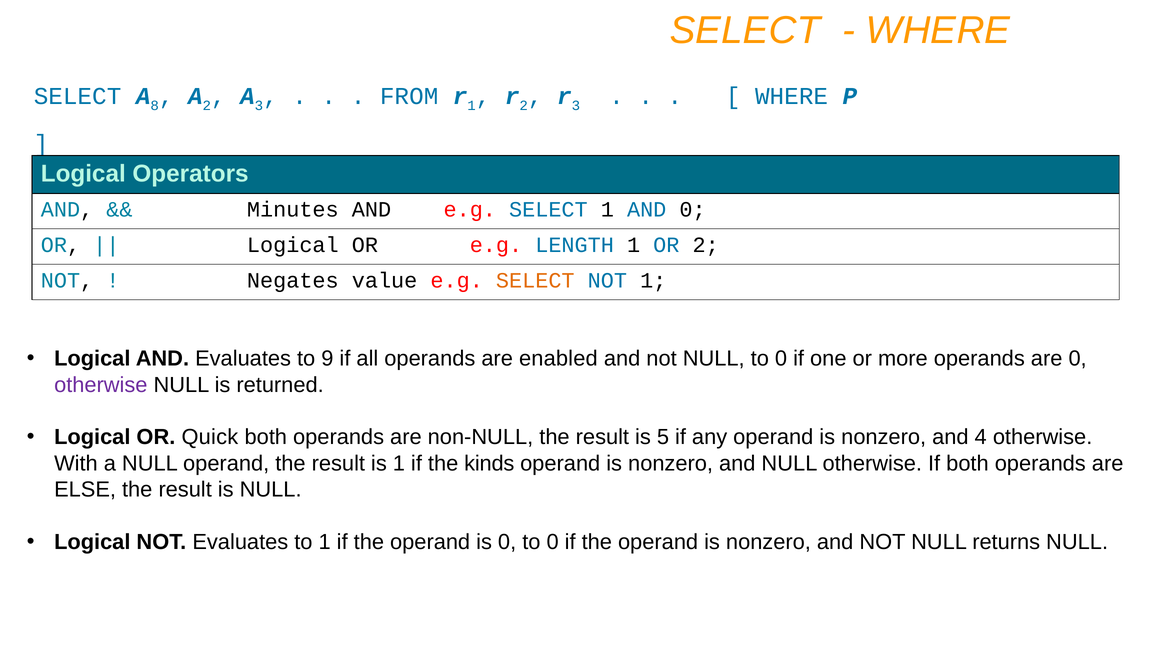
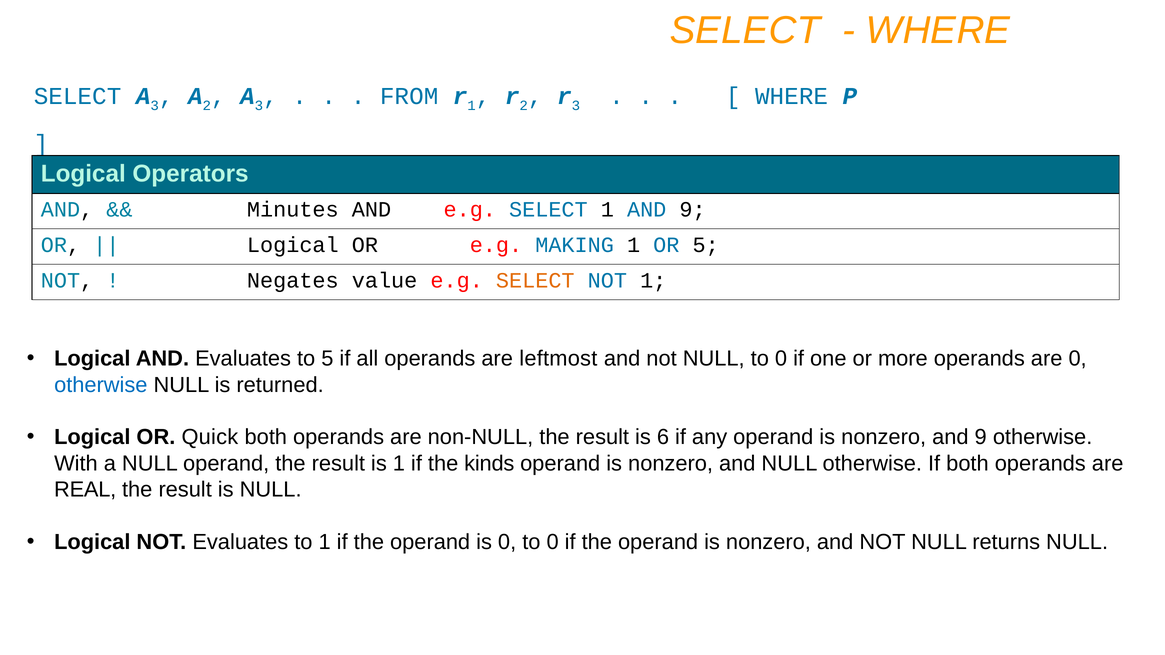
SELECT A 8: 8 -> 3 (155, 106)
1 AND 0: 0 -> 9 (693, 210)
LENGTH: LENGTH -> MAKING (575, 245)
OR 2: 2 -> 5 (706, 245)
to 9: 9 -> 5 (327, 359)
enabled: enabled -> leftmost (558, 359)
otherwise colour: purple -> blue (101, 385)
5: 5 -> 6 (663, 437)
nonzero and 4: 4 -> 9 (981, 437)
ELSE: ELSE -> REAL (85, 490)
